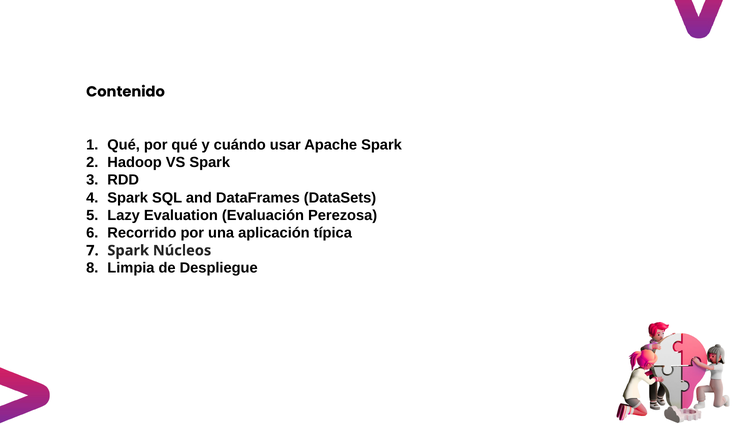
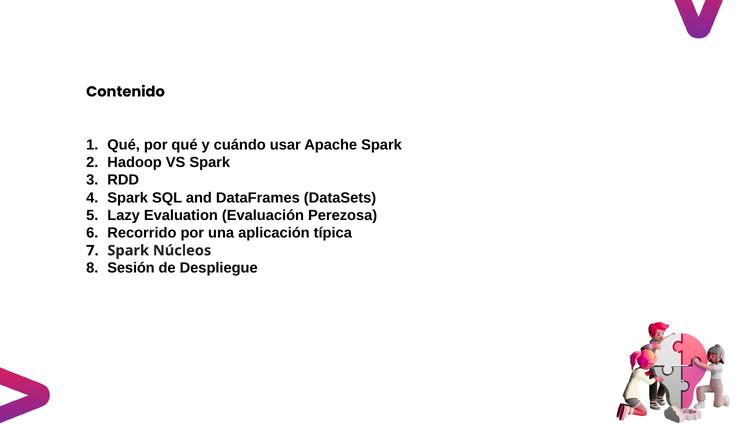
Limpia: Limpia -> Sesión (131, 268)
